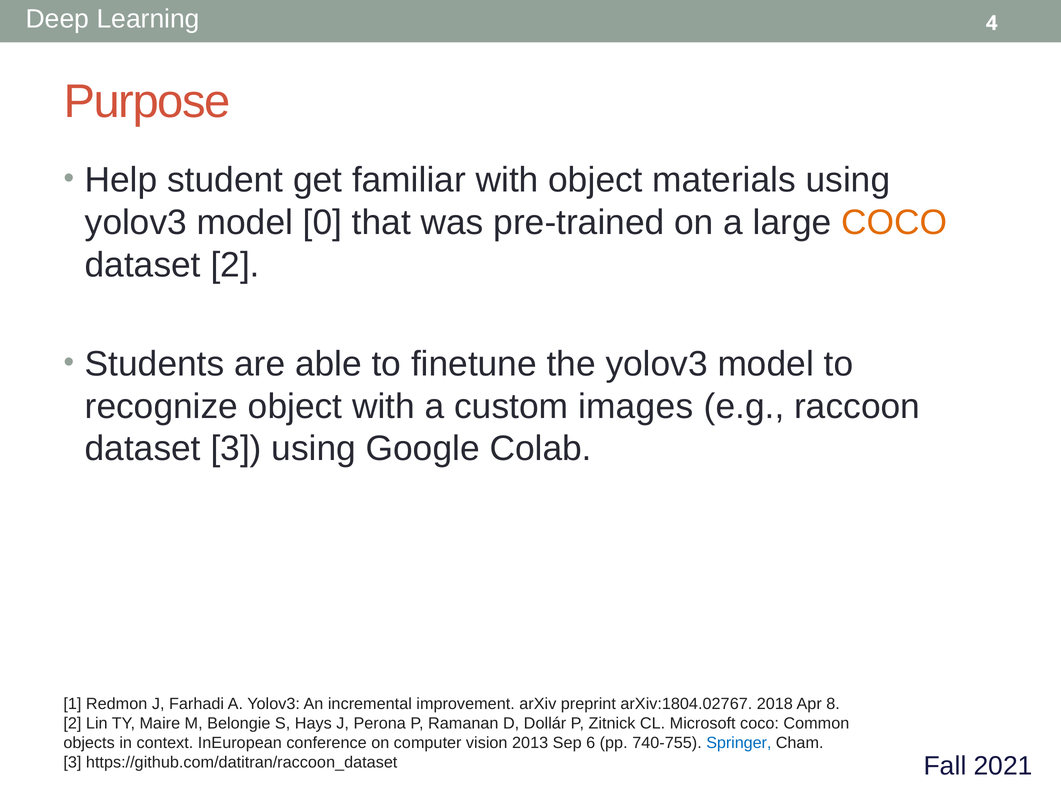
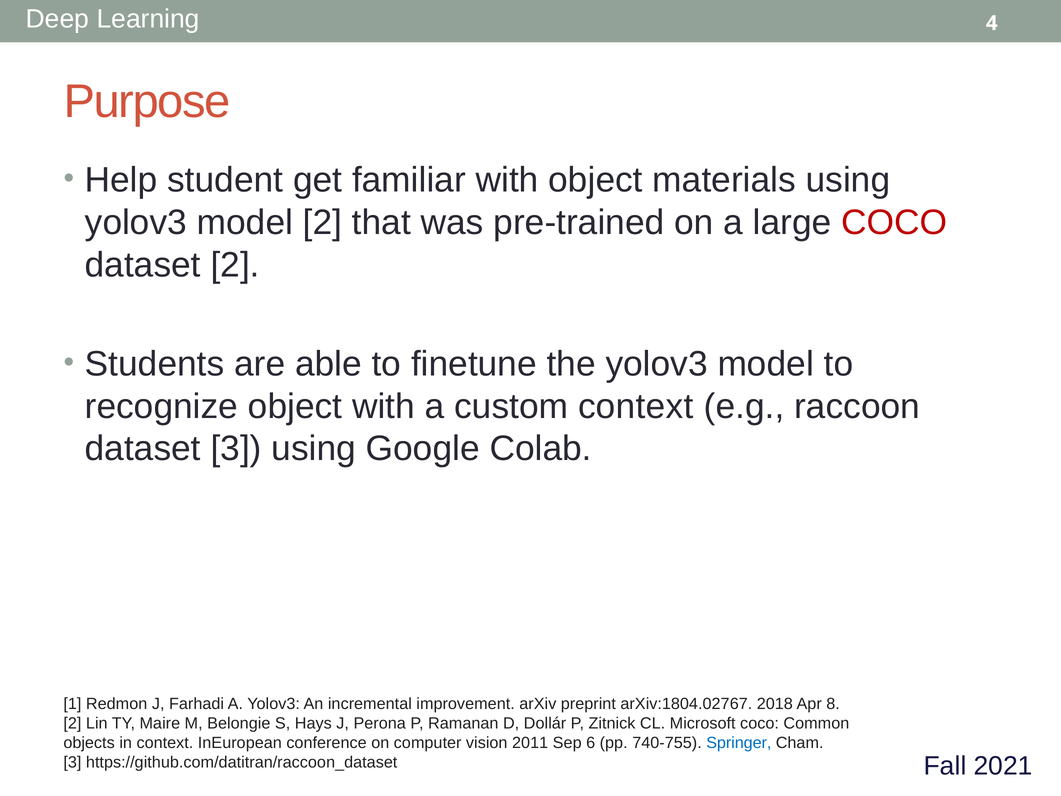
model 0: 0 -> 2 (322, 222)
COCO colour: orange -> red (894, 222)
custom images: images -> context (636, 406)
2013: 2013 -> 2011 (530, 742)
